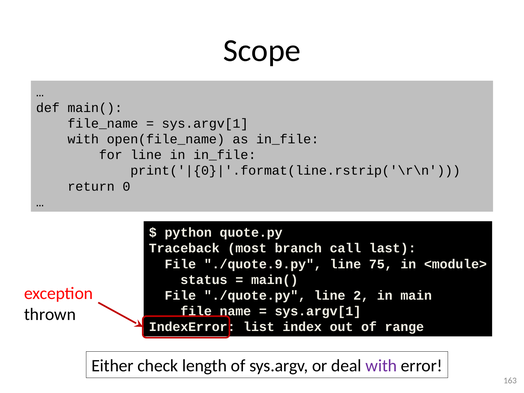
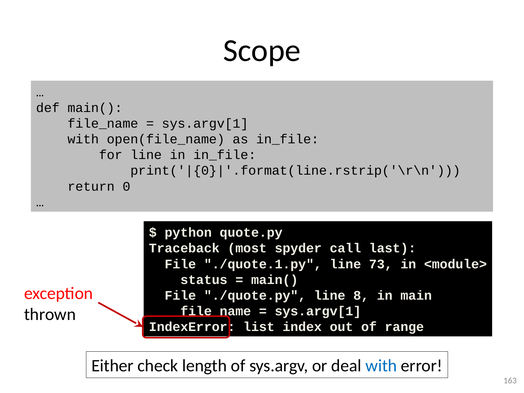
branch: branch -> spyder (298, 248)
./quote.9.py: ./quote.9.py -> ./quote.1.py (263, 264)
75: 75 -> 73 (381, 264)
2: 2 -> 8 (361, 295)
with colour: purple -> blue (381, 366)
